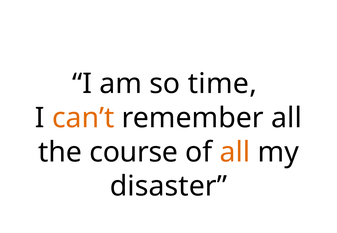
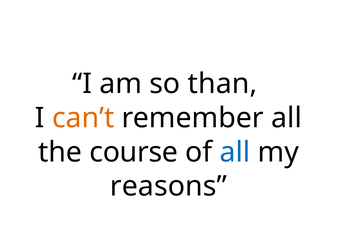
time: time -> than (222, 84)
all colour: orange -> blue (235, 152)
disaster: disaster -> reasons (168, 187)
